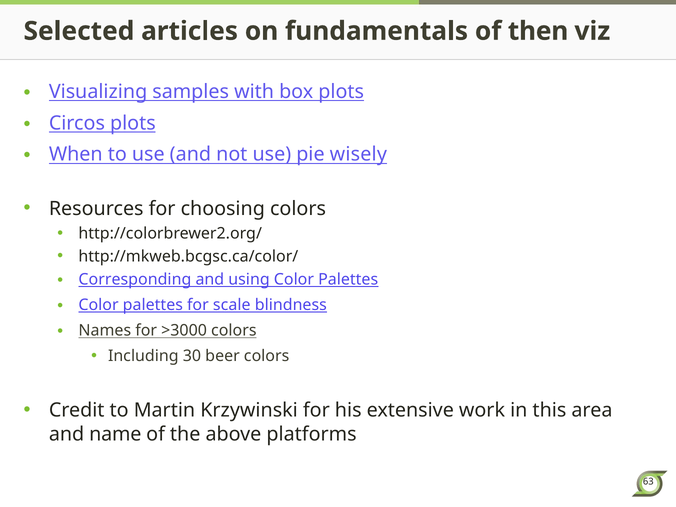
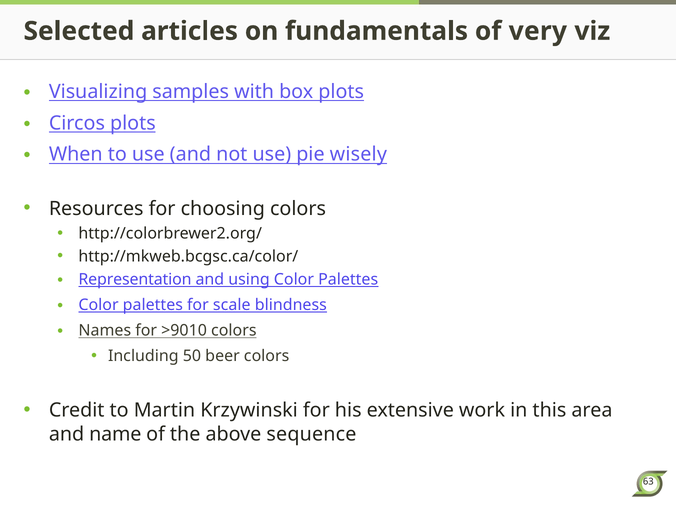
then: then -> very (538, 31)
Corresponding: Corresponding -> Representation (135, 279)
>3000: >3000 -> >9010 (184, 331)
30: 30 -> 50 (192, 356)
platforms: platforms -> sequence (311, 434)
